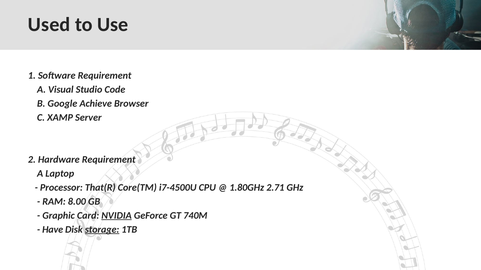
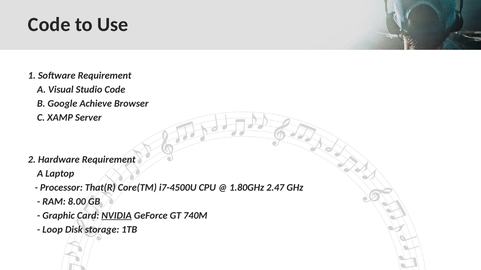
Used: Used -> Code (49, 25)
2.71: 2.71 -> 2.47 (275, 188)
Have: Have -> Loop (53, 230)
storage underline: present -> none (102, 230)
